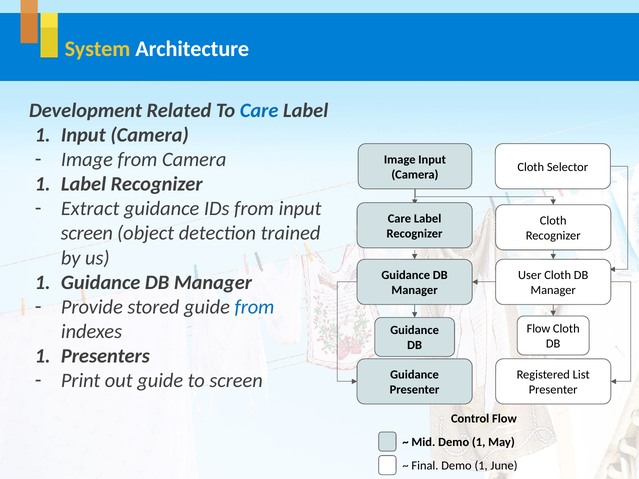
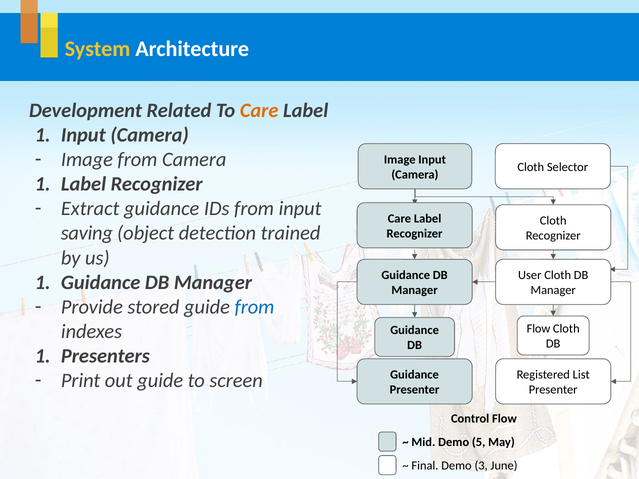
Care colour: blue -> orange (259, 111)
screen: screen -> saving (87, 233)
Mid Demo 1: 1 -> 5 (479, 443)
Final Demo 1: 1 -> 3 (481, 466)
